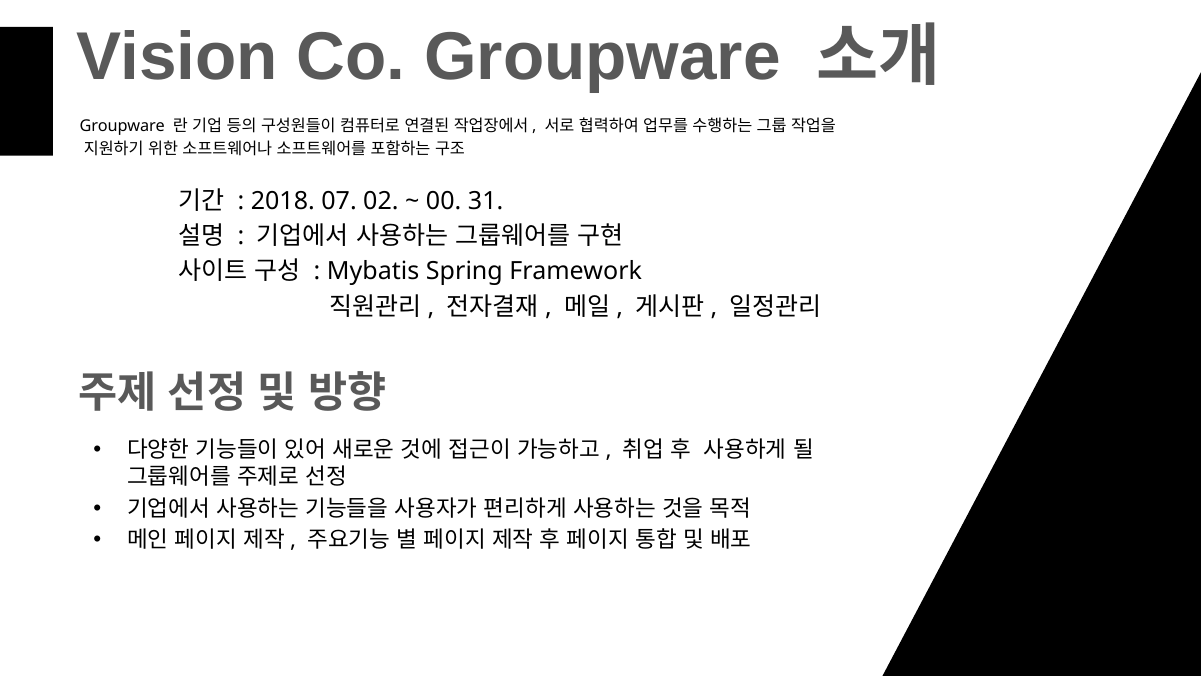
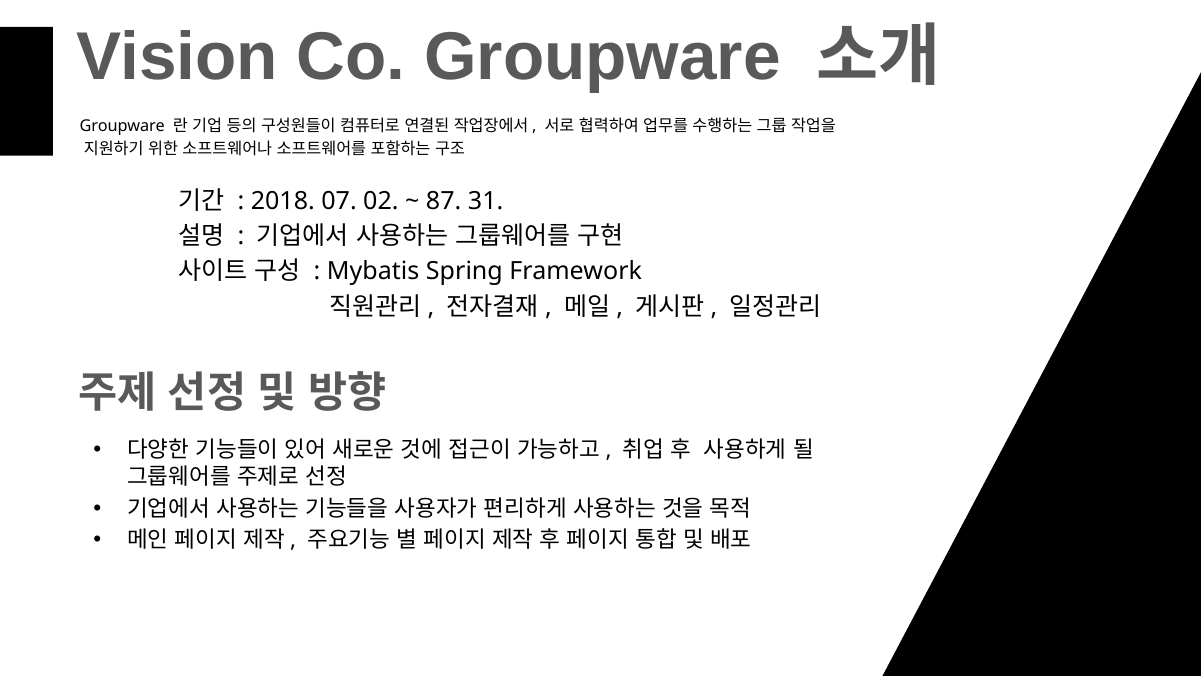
00: 00 -> 87 (444, 201)
